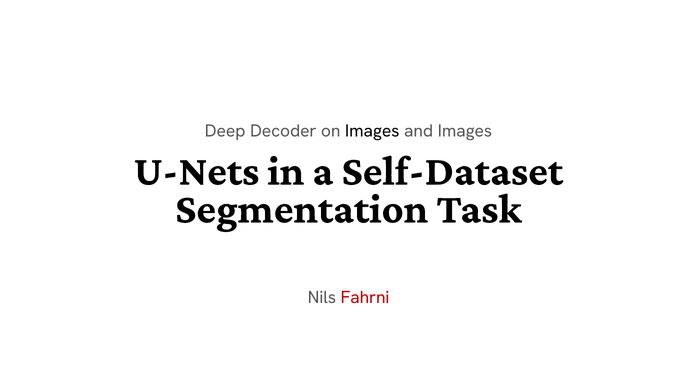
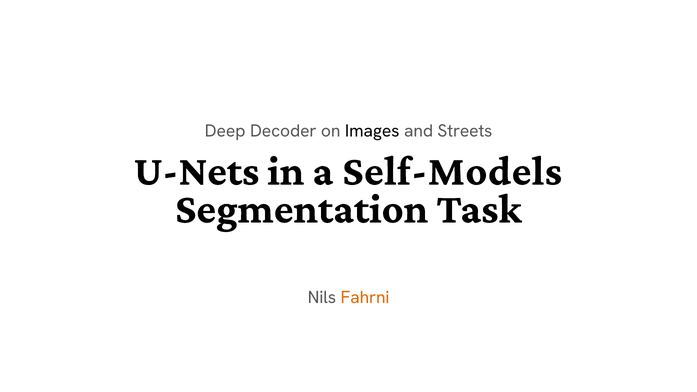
and Images: Images -> Streets (465, 131)
Self-Dataset: Self-Dataset -> Self-Models (452, 171)
Fahrni colour: red -> orange (365, 297)
